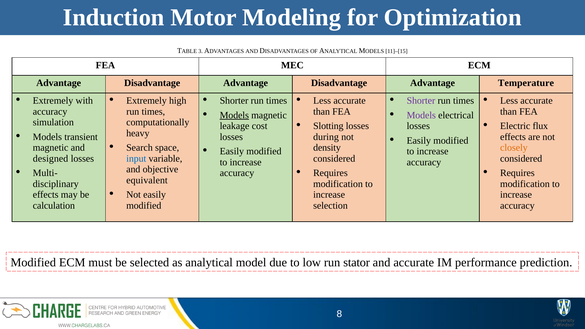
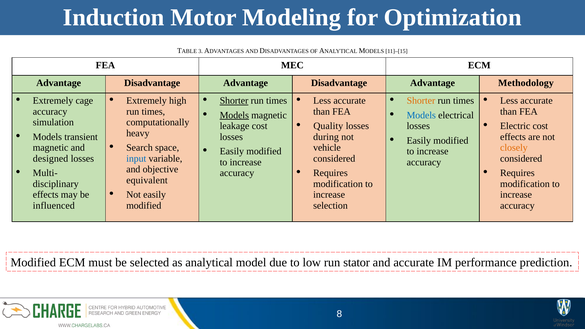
Temperature: Temperature -> Methodology (526, 83)
with: with -> cage (84, 101)
Shorter underline: none -> present (234, 101)
Shorter colour: purple -> orange (421, 101)
Models colour: purple -> blue (421, 115)
Slotting: Slotting -> Quality (328, 126)
Electric flux: flux -> cost (540, 126)
density: density -> vehicle (327, 148)
calculation: calculation -> influenced (54, 206)
